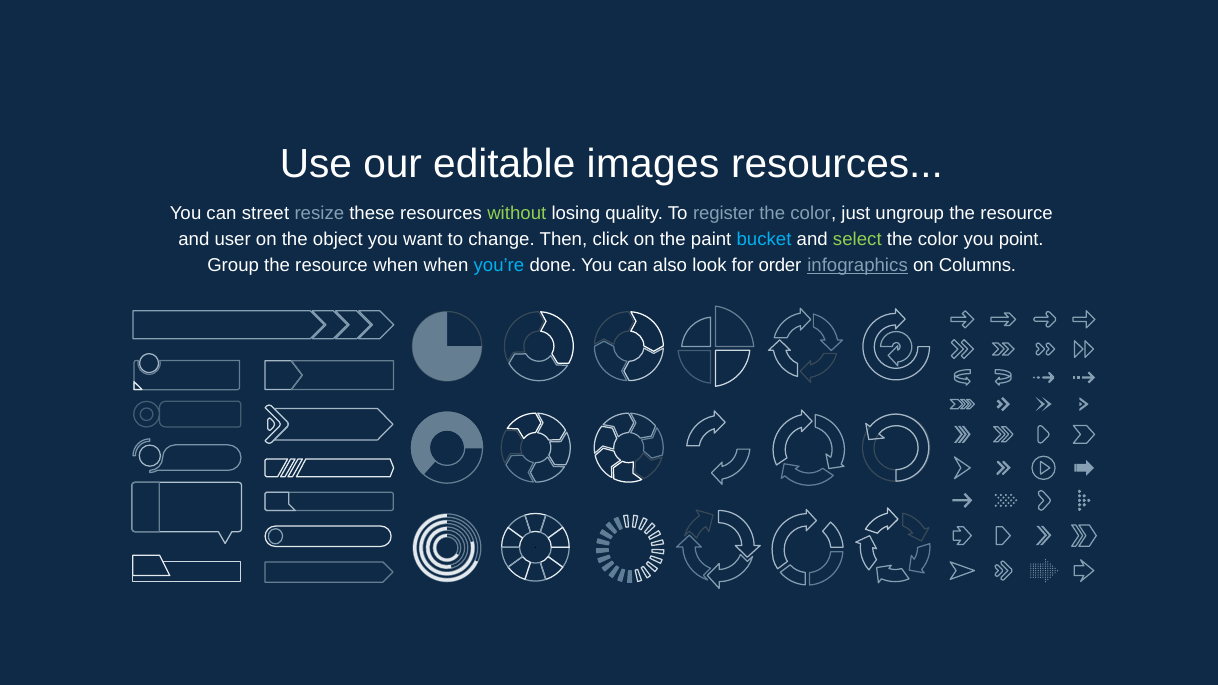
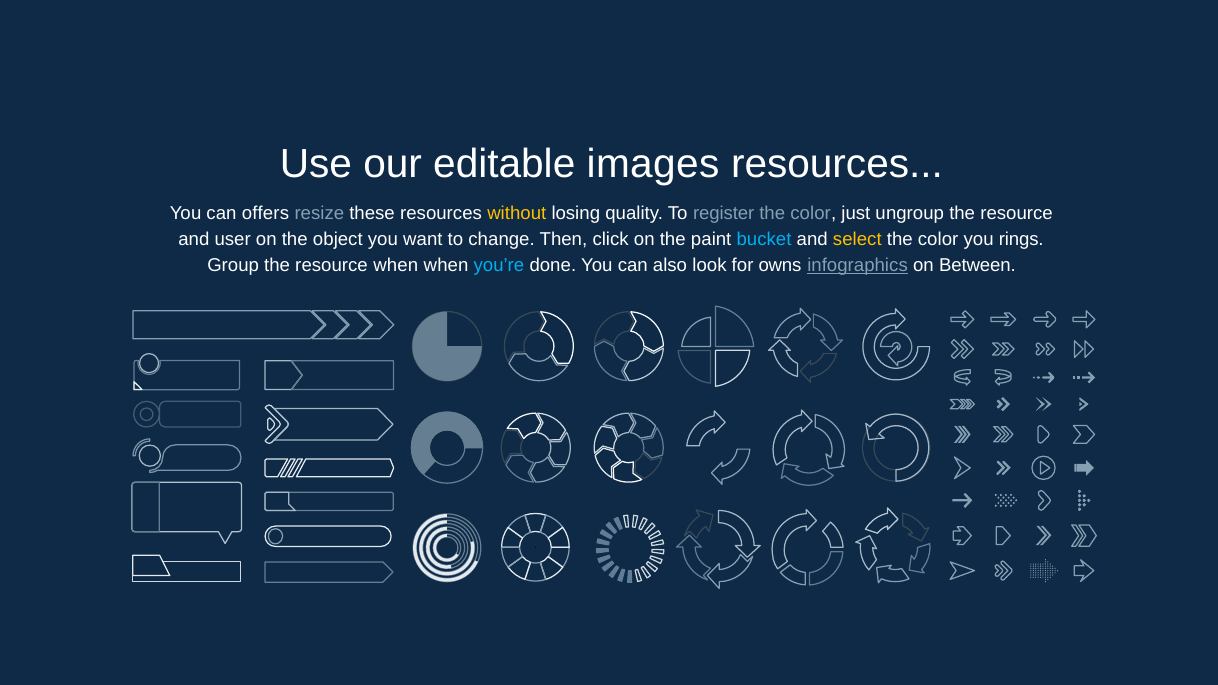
street: street -> offers (265, 214)
without colour: light green -> yellow (517, 214)
select colour: light green -> yellow (857, 239)
point: point -> rings (1021, 239)
order: order -> owns (780, 265)
Columns: Columns -> Between (977, 265)
